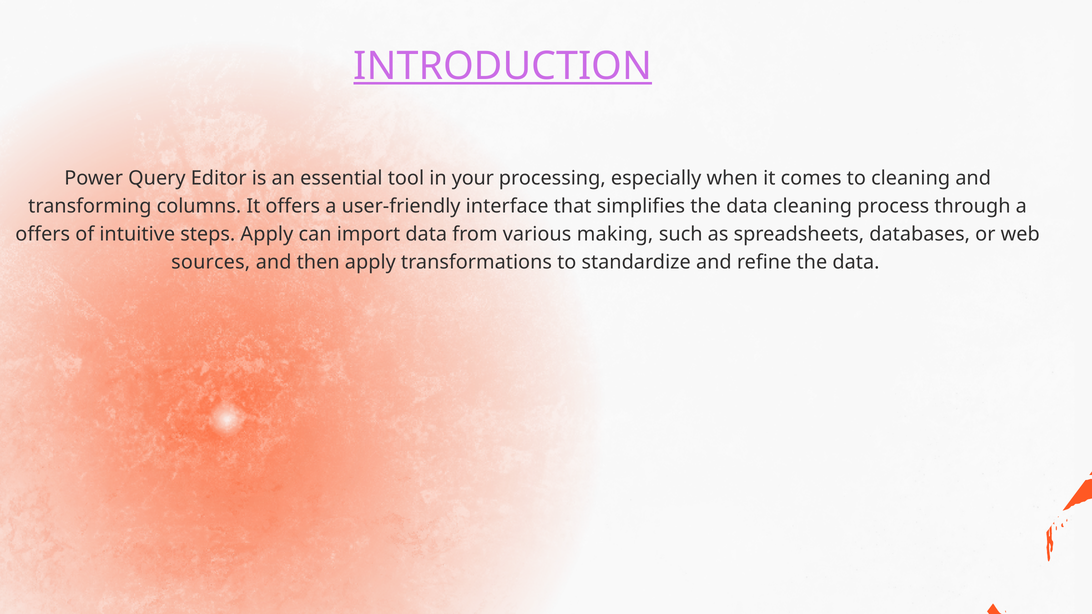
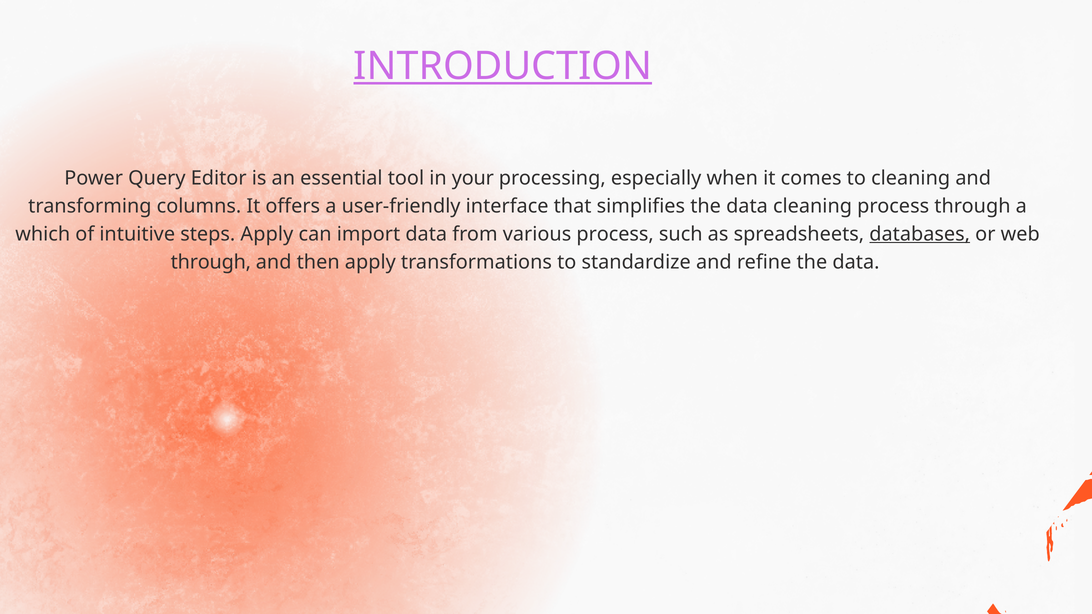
offers: offers -> which (43, 234)
various making: making -> process (615, 234)
databases underline: none -> present (920, 234)
sources: sources -> through (211, 262)
